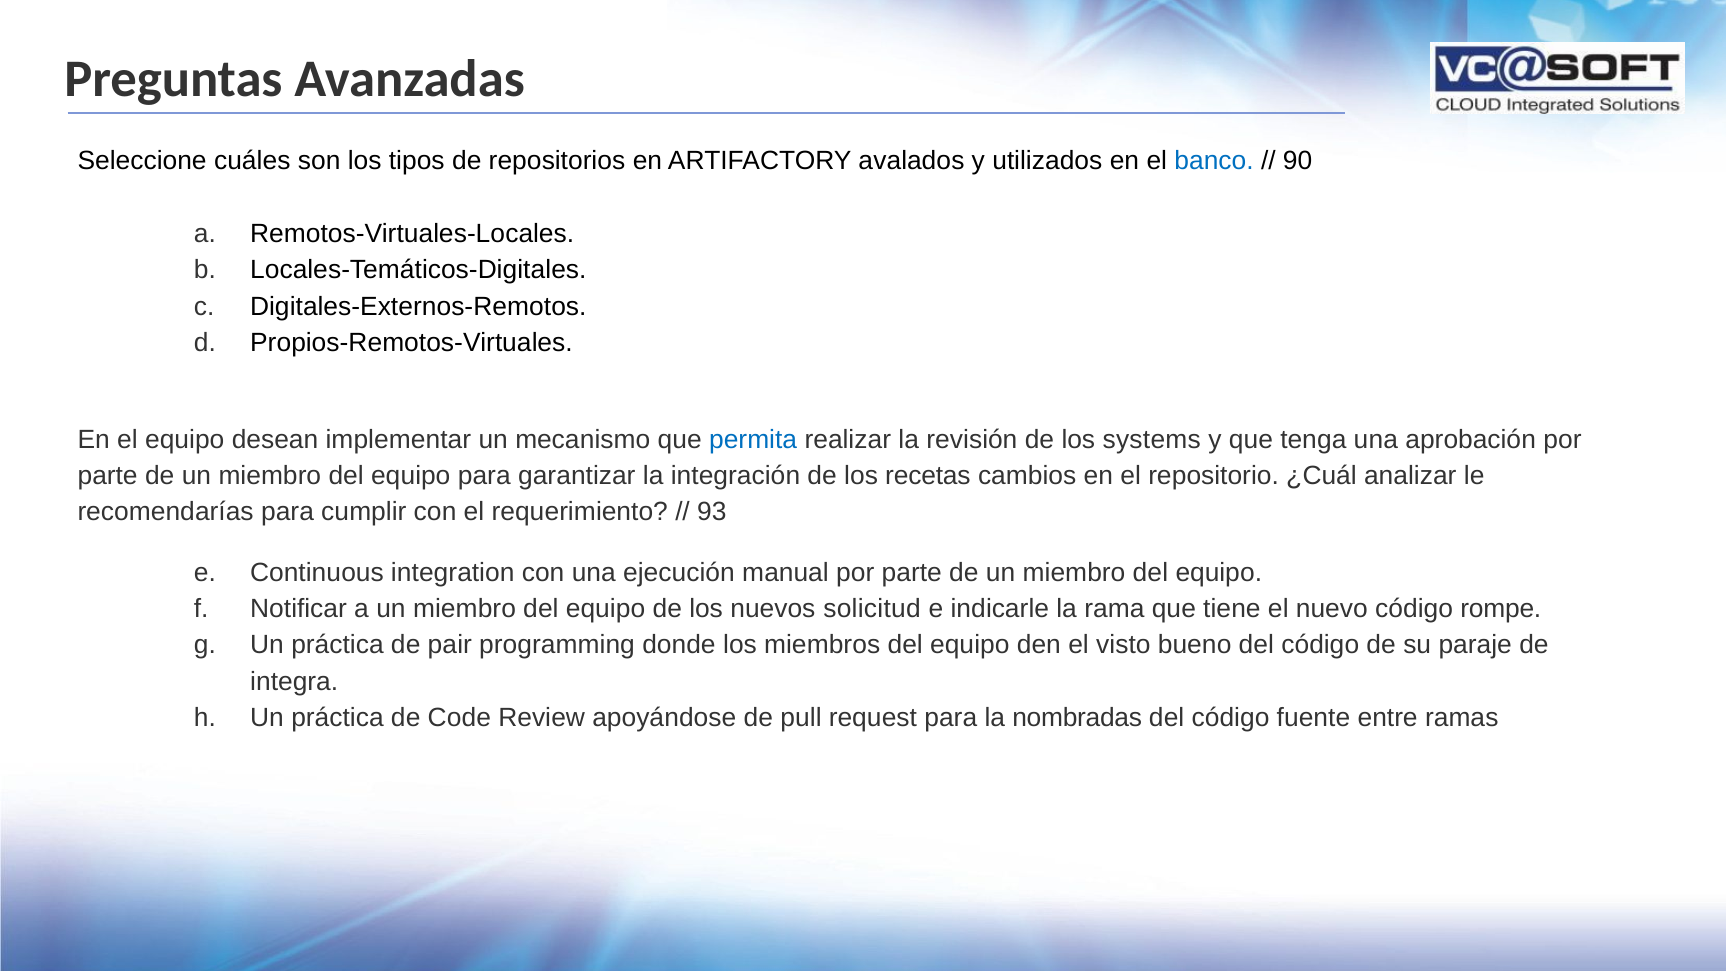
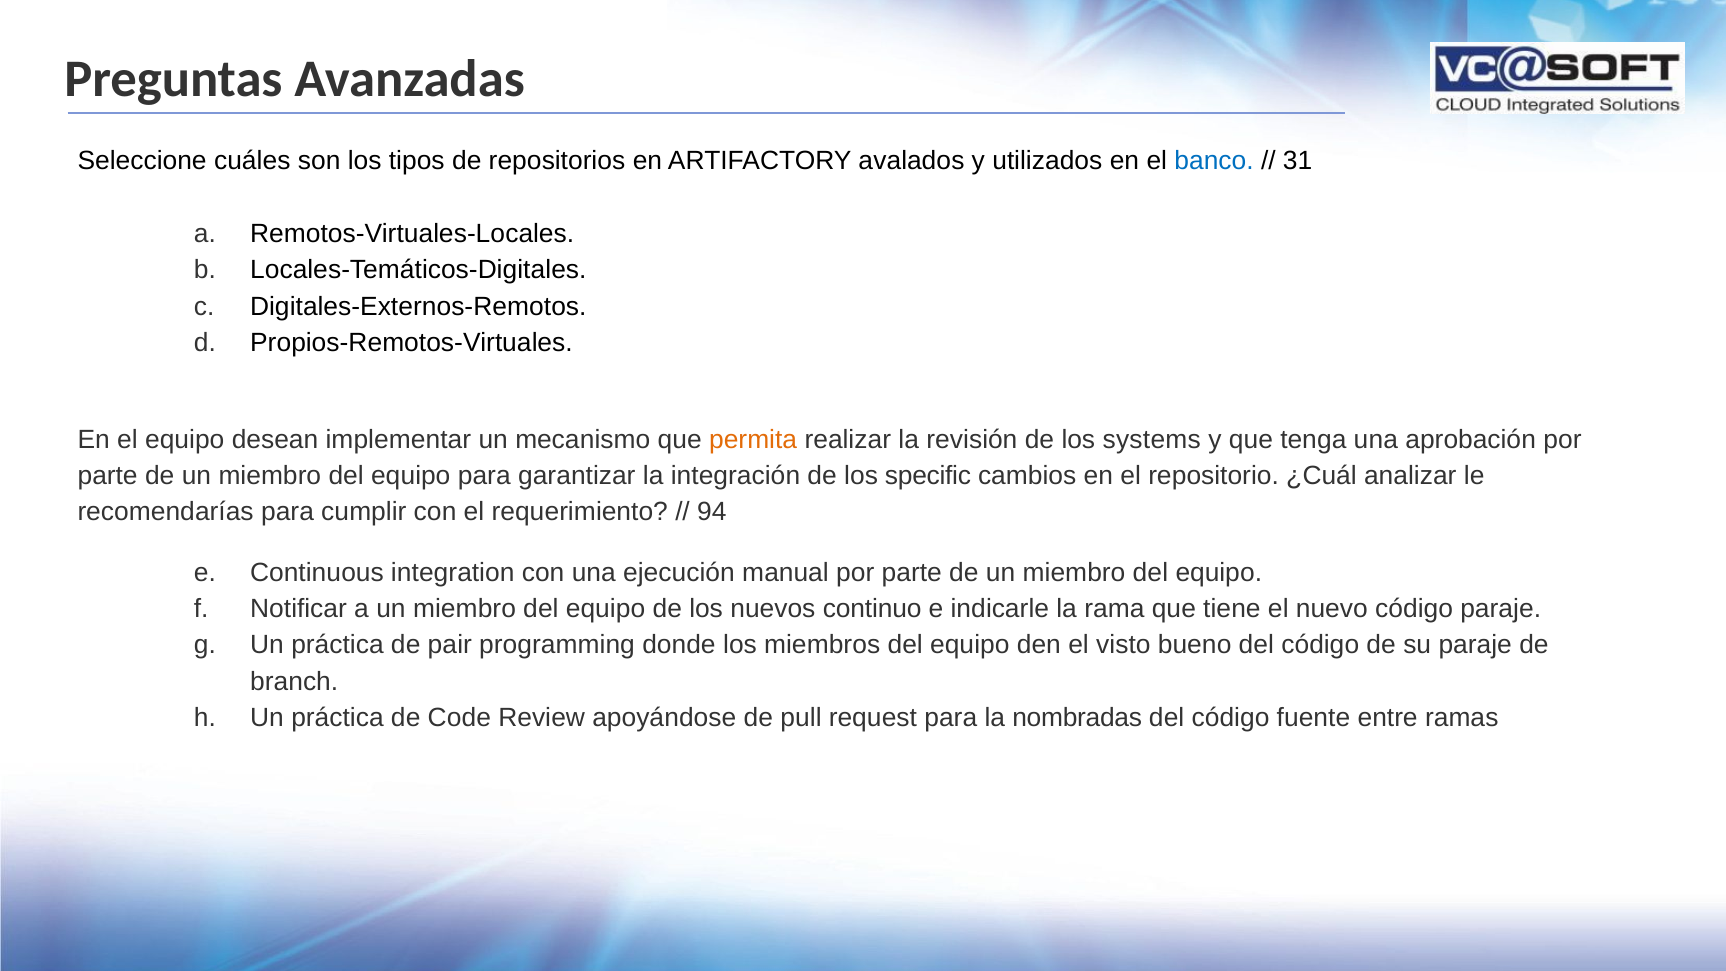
90: 90 -> 31 (1298, 161)
permita colour: blue -> orange (753, 439)
recetas: recetas -> specific (928, 476)
93: 93 -> 94 (712, 512)
solicitud: solicitud -> continuo (872, 609)
código rompe: rompe -> paraje (1501, 609)
integra: integra -> branch (294, 681)
